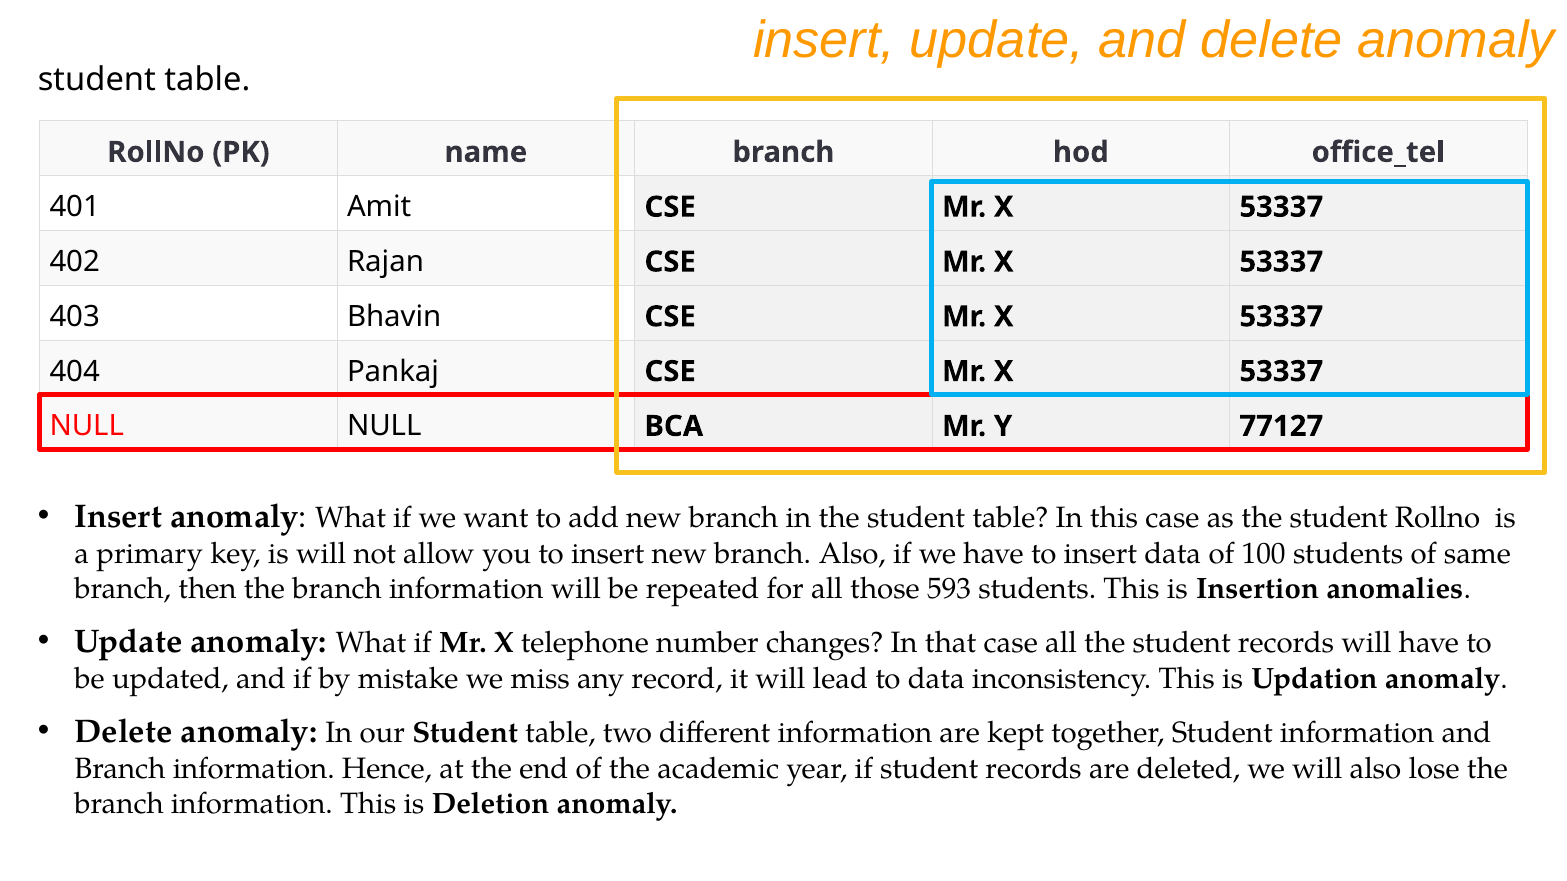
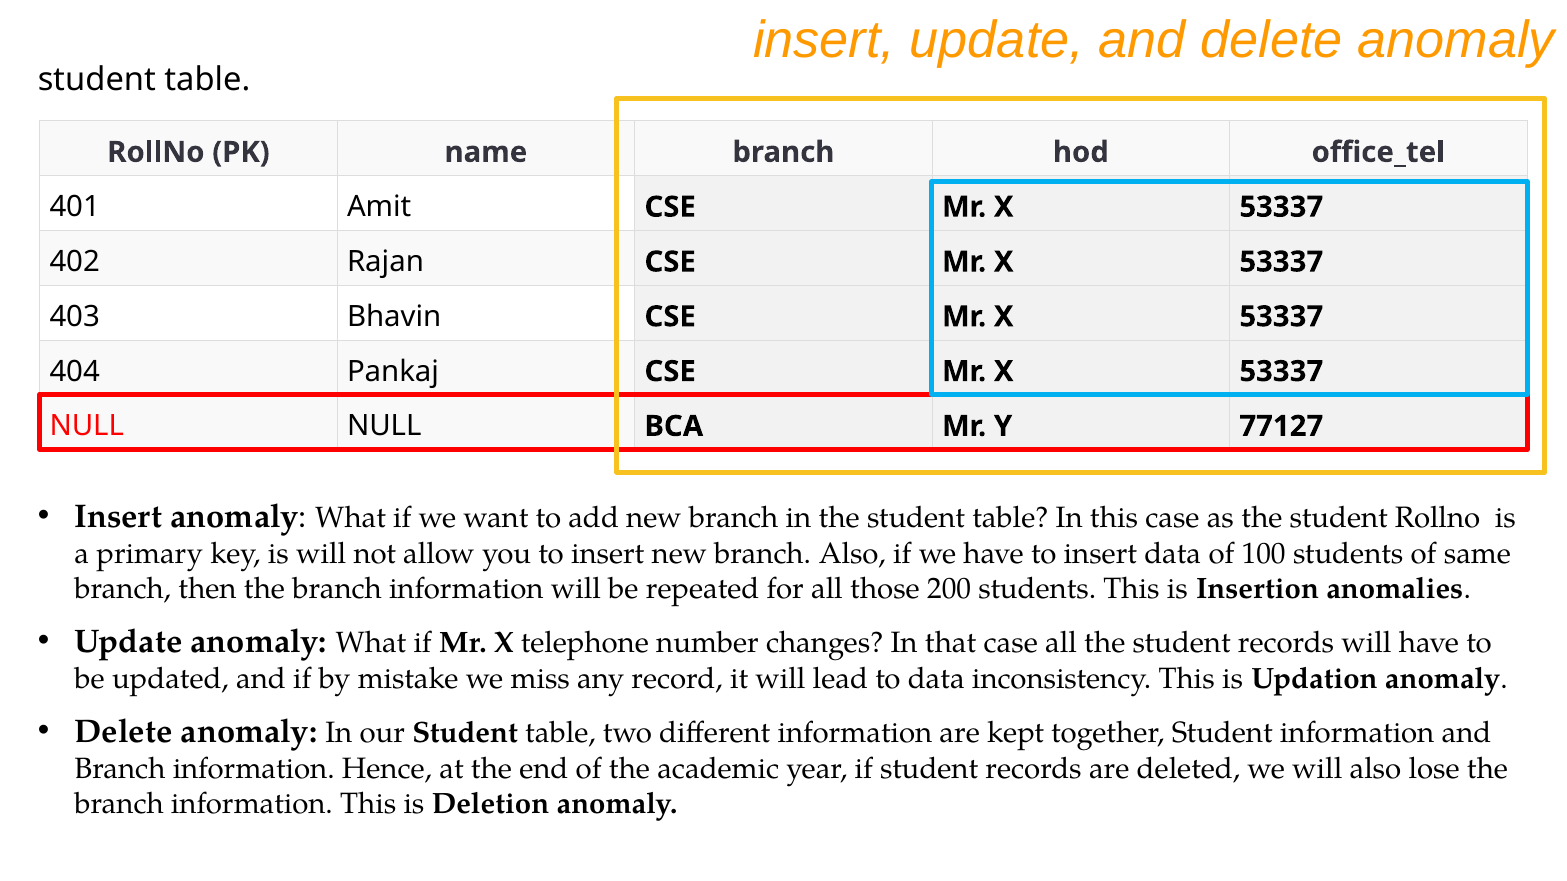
593: 593 -> 200 (949, 589)
